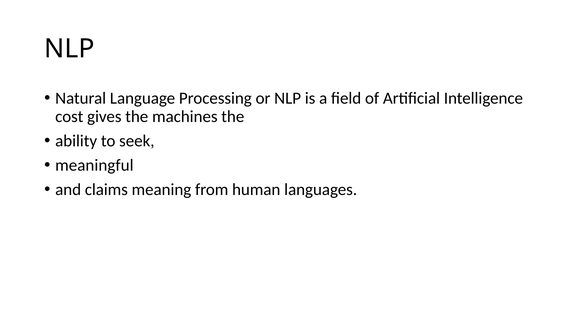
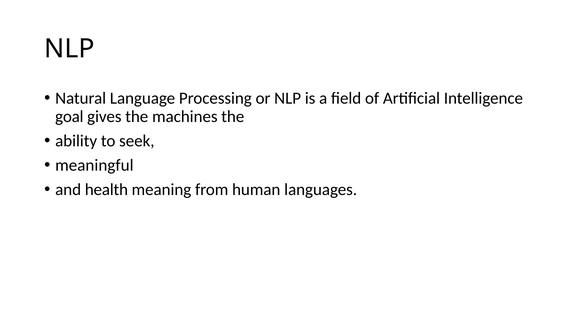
cost: cost -> goal (69, 117)
claims: claims -> health (106, 190)
